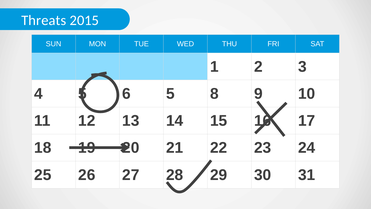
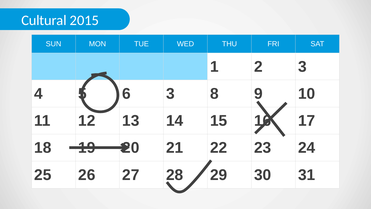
Threats: Threats -> Cultural (44, 20)
5: 5 -> 3 (170, 94)
